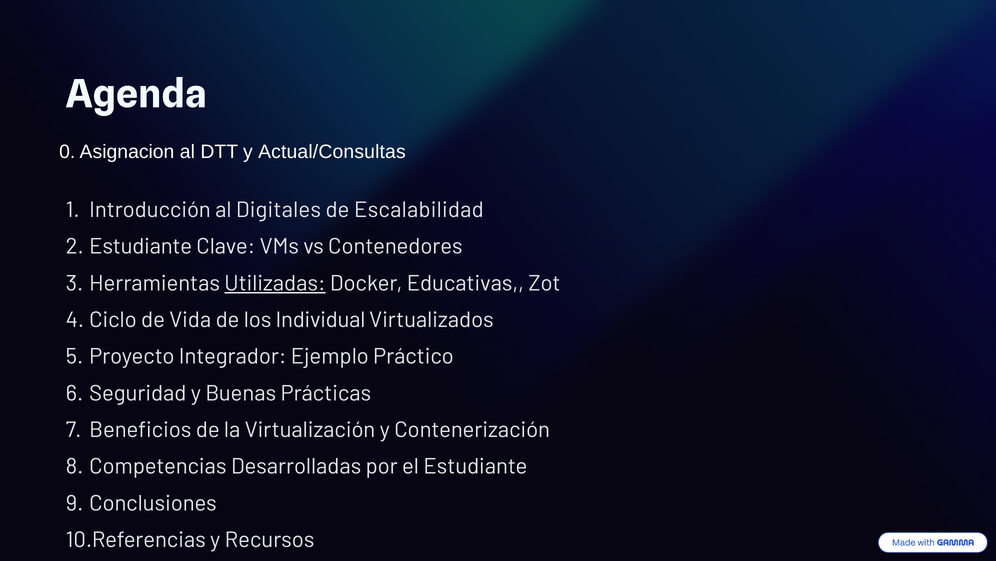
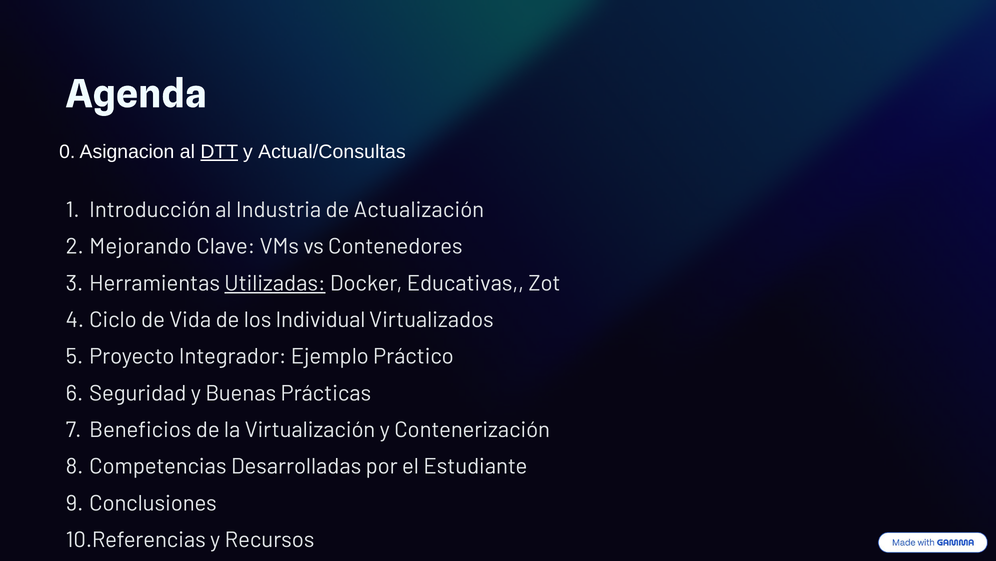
DTT underline: none -> present (219, 152)
Digitales: Digitales -> Industria (279, 210)
Escalabilidad: Escalabilidad -> Actualización (419, 210)
Estudiante: Estudiante -> Mejorando (140, 246)
